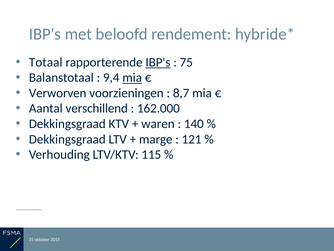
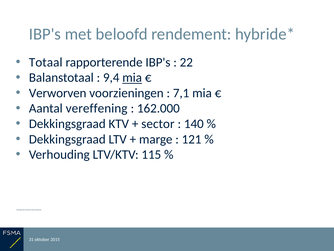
IBP's underline: present -> none (158, 62)
75: 75 -> 22 (186, 62)
8,7: 8,7 -> 7,1 (181, 93)
verschillend: verschillend -> vereffening (97, 108)
waren: waren -> sector (158, 124)
